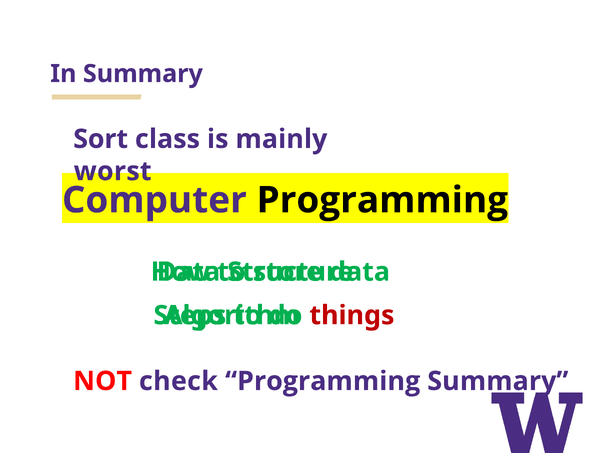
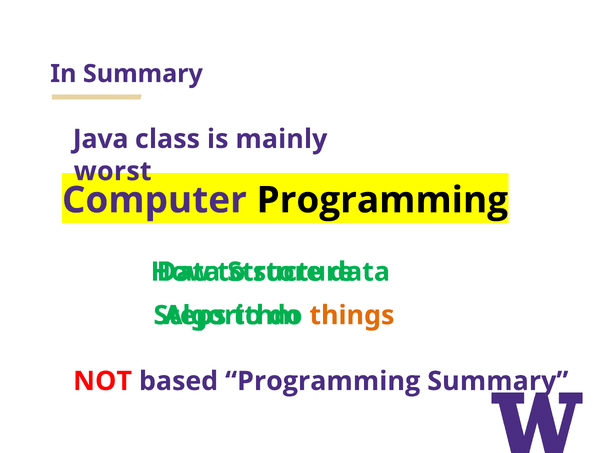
Sort: Sort -> Java (101, 139)
things colour: red -> orange (352, 315)
check: check -> based (179, 381)
